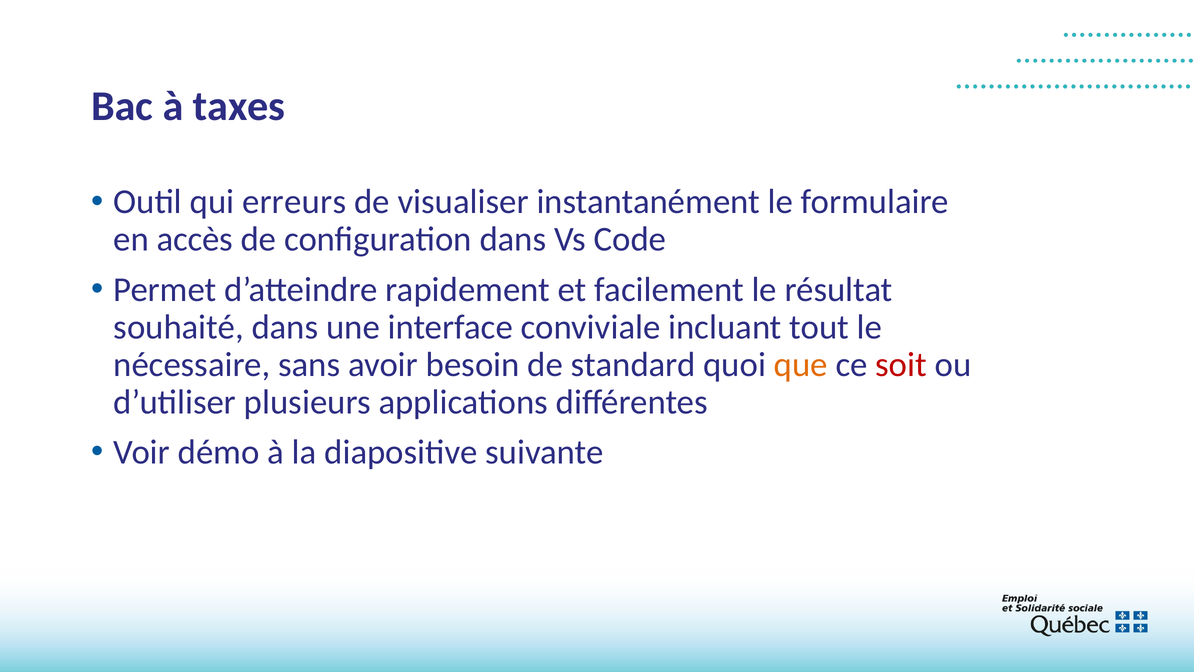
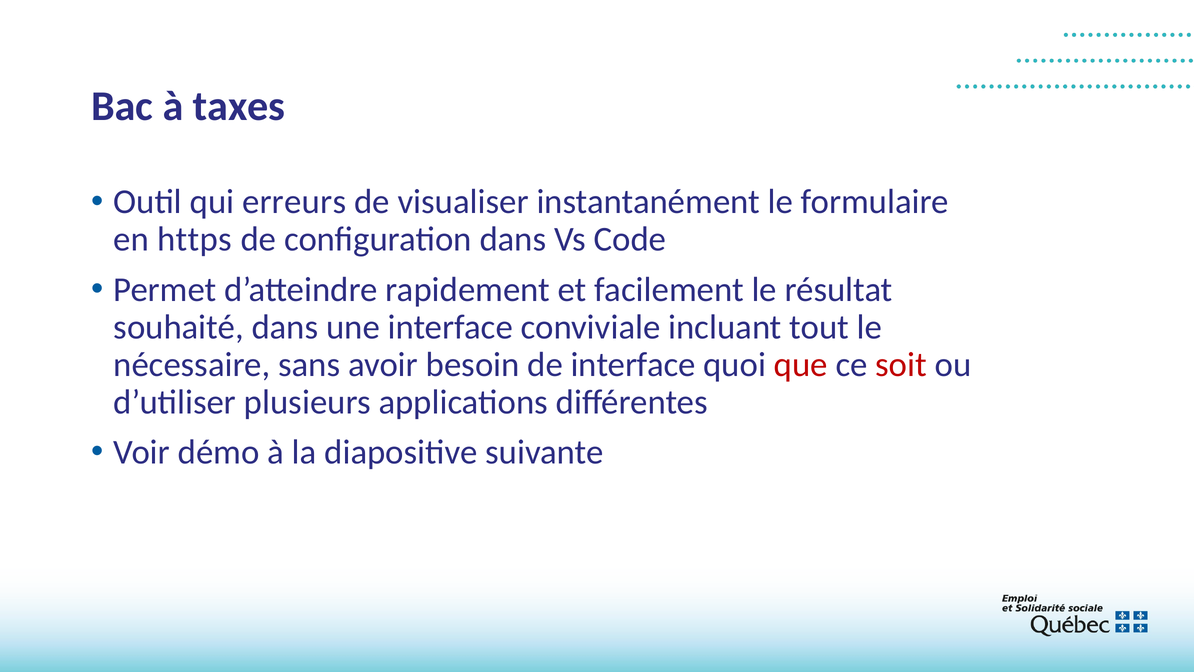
accès: accès -> https (195, 239)
de standard: standard -> interface (633, 364)
que colour: orange -> red (801, 364)
